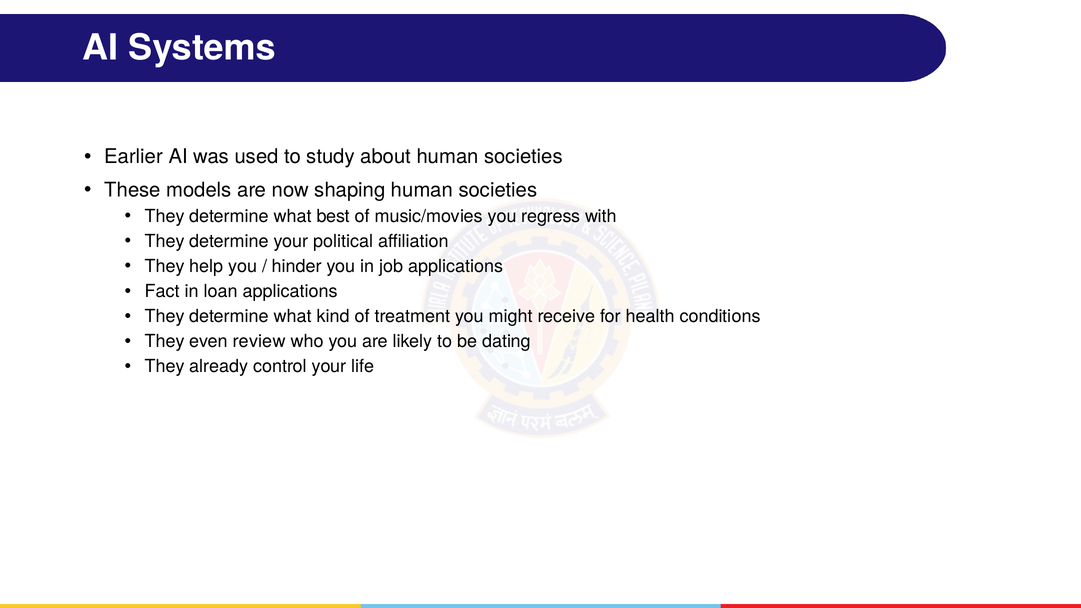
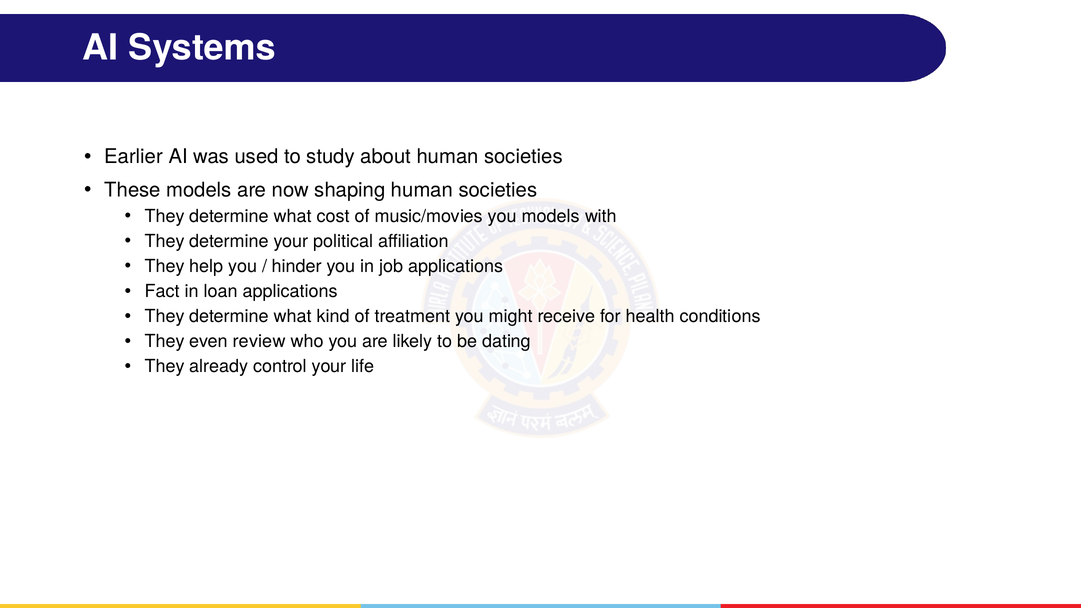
best: best -> cost (333, 216)
you regress: regress -> models (551, 216)
